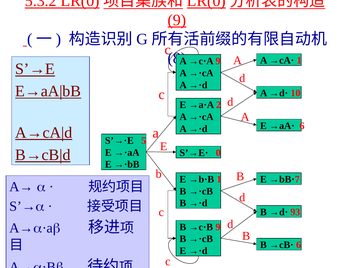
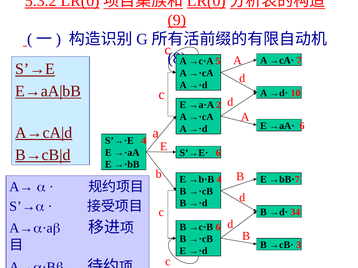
→cA· 1: 1 -> 7 (299, 60)
→c·A 9: 9 -> 5 (218, 61)
S’→·E 5: 5 -> 4 (144, 141)
S’→E· 0: 0 -> 6 (218, 153)
→b·B 1: 1 -> 4 (219, 180)
93: 93 -> 34 (295, 213)
→c·B 9: 9 -> 6 (218, 227)
→cB· 6: 6 -> 3 (299, 245)
